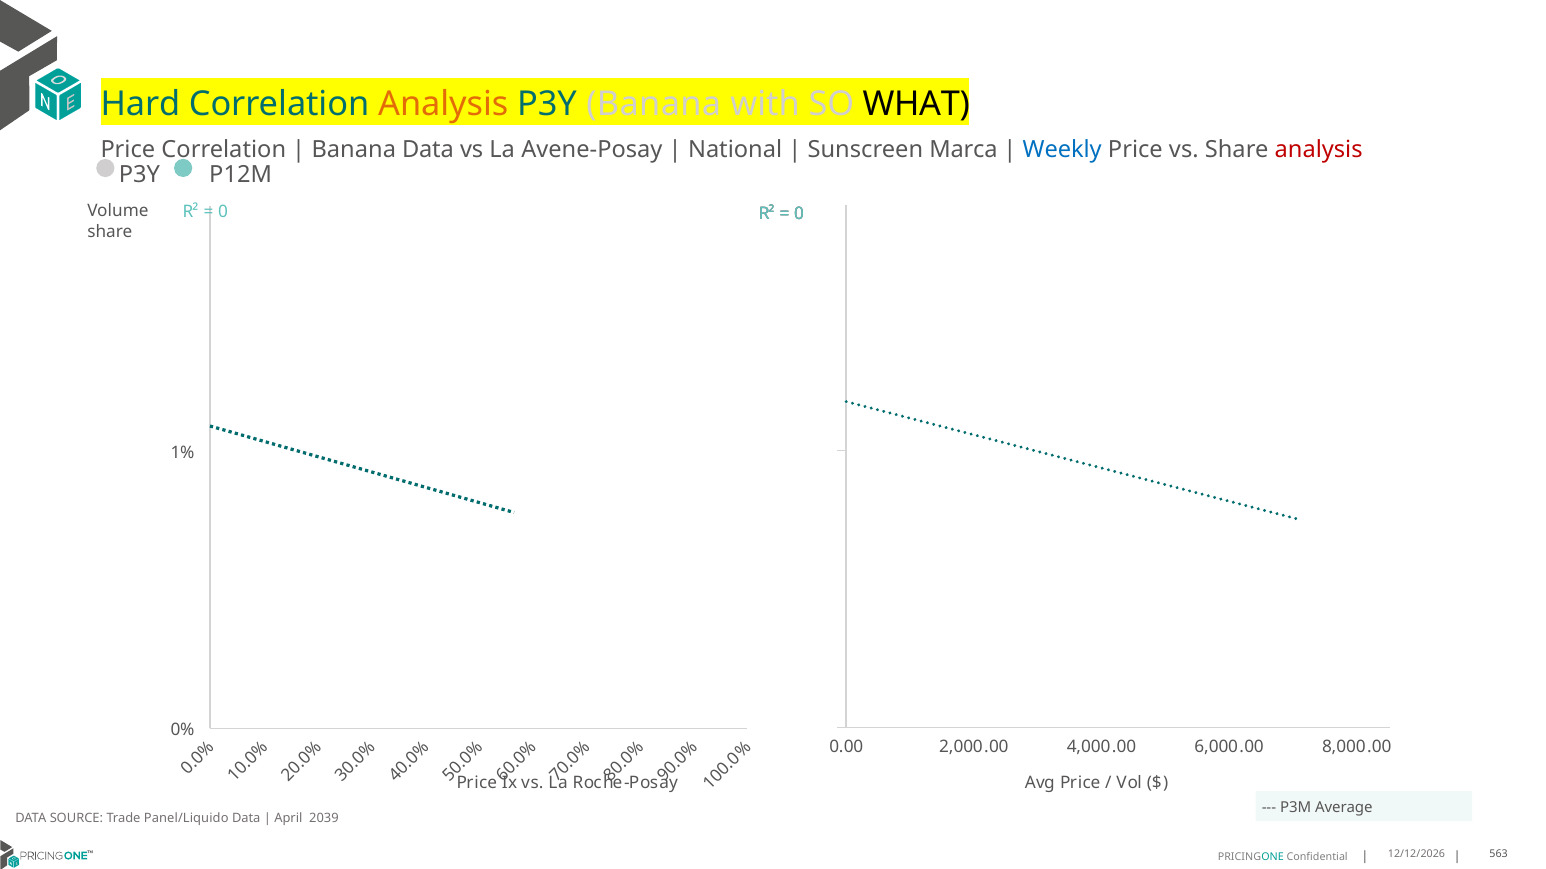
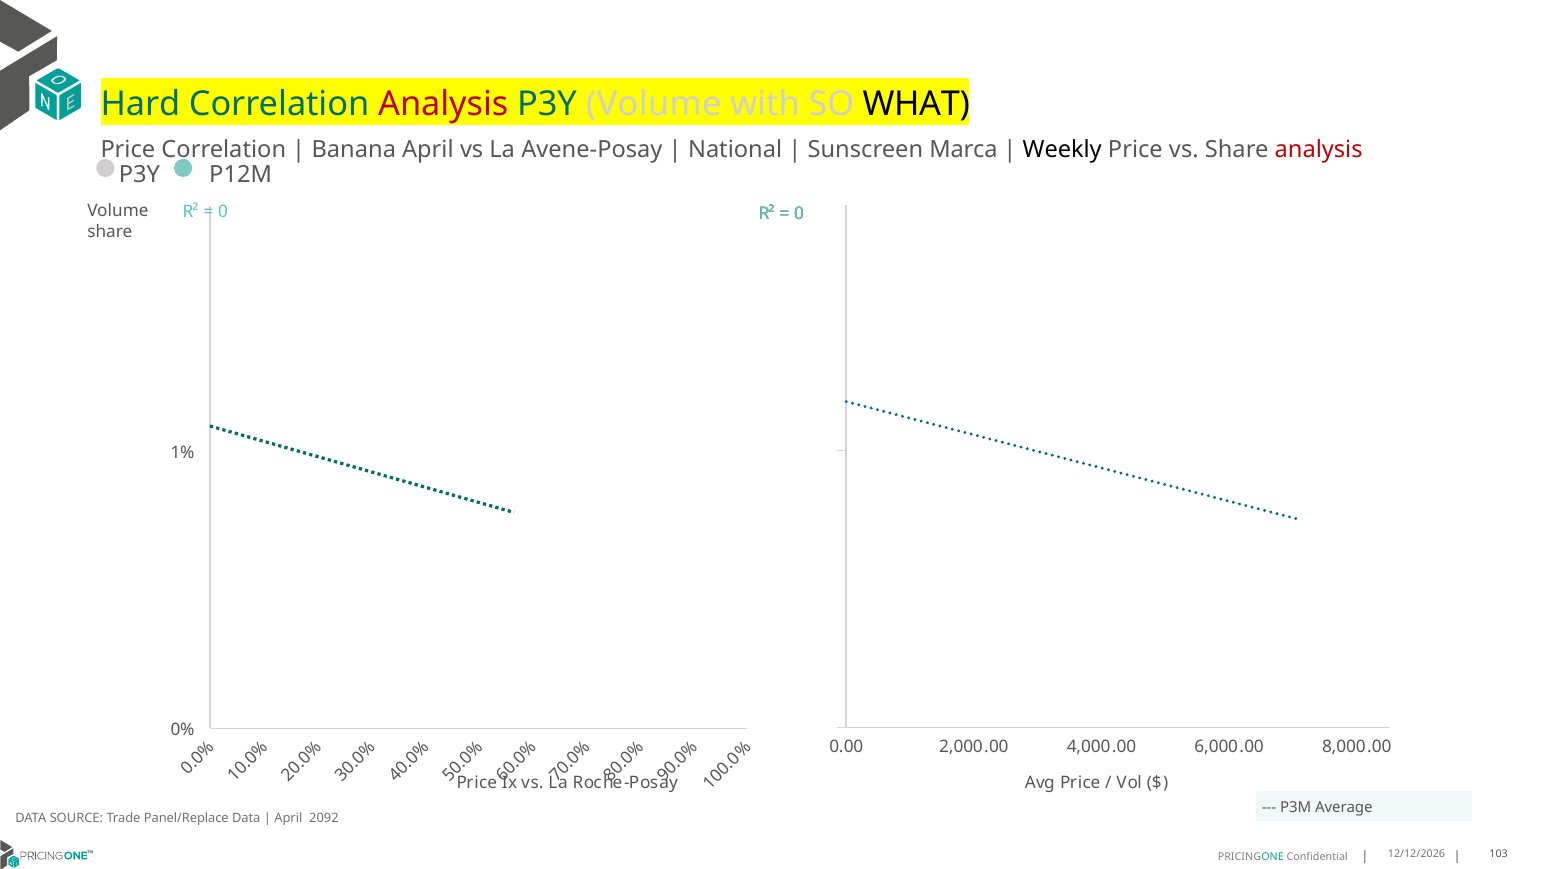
Analysis colour: orange -> red (443, 104)
P3Y Banana: Banana -> Volume (654, 104)
Banana Data: Data -> April (428, 150)
Weekly colour: blue -> black (1062, 150)
Panel/Liquido: Panel/Liquido -> Panel/Replace (186, 819)
2039: 2039 -> 2092 (324, 819)
563: 563 -> 103 (1499, 855)
